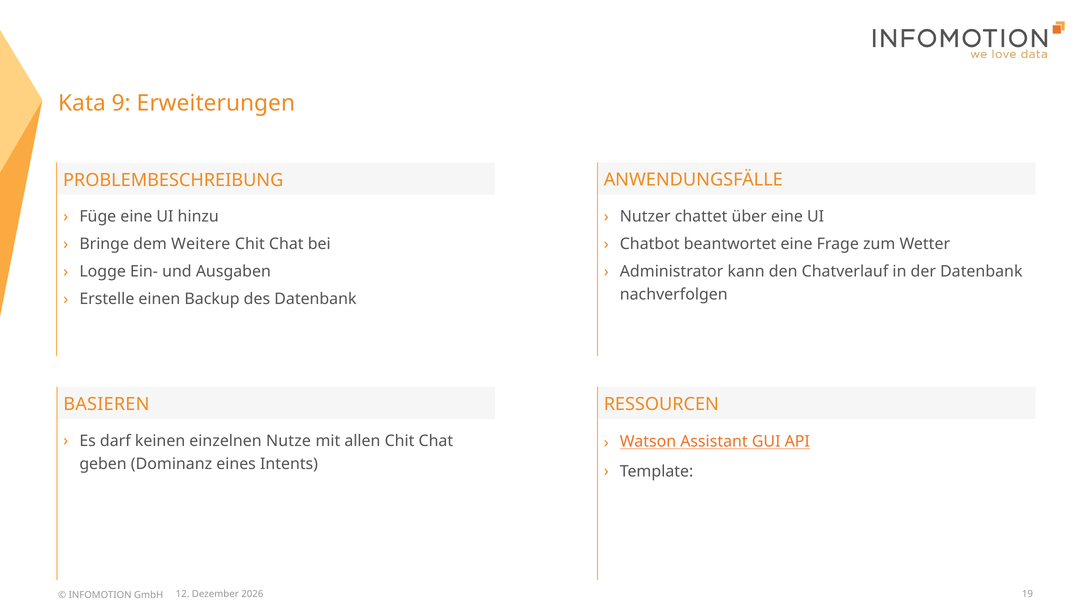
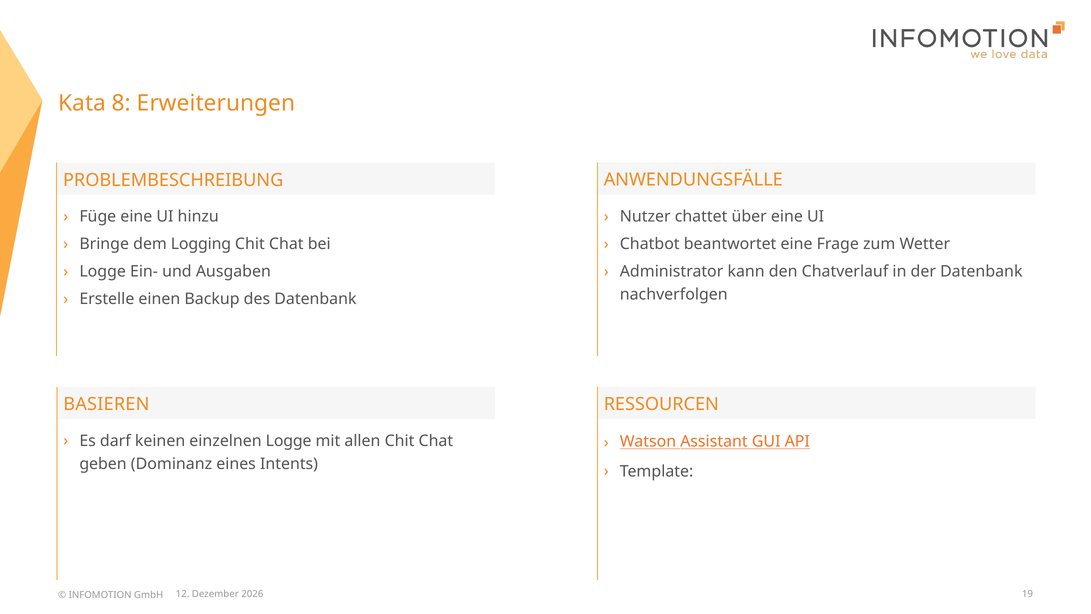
9: 9 -> 8 (121, 103)
Weitere: Weitere -> Logging (201, 244)
einzelnen Nutze: Nutze -> Logge (289, 441)
